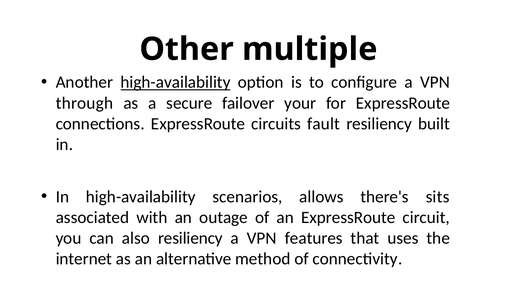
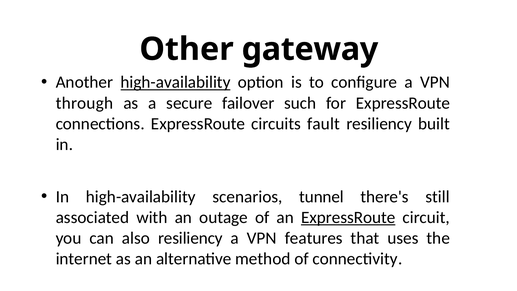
multiple: multiple -> gateway (310, 49)
your: your -> such (300, 103)
allows: allows -> tunnel (321, 197)
sits: sits -> still (438, 197)
ExpressRoute underline: none -> present (348, 217)
